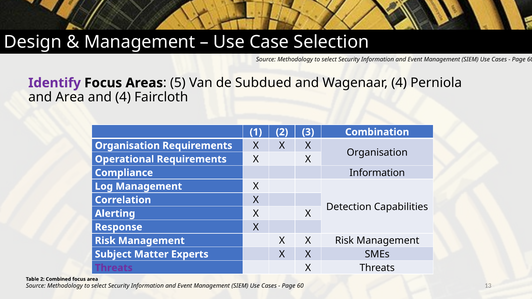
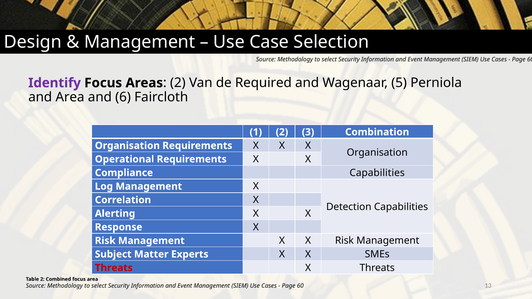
5: 5 -> 2 (178, 83)
Subdued: Subdued -> Required (263, 83)
Wagenaar 4: 4 -> 5 (399, 83)
and 4: 4 -> 6 (123, 97)
Information: Information -> Capabilities (377, 173)
Threats colour: purple -> red (114, 268)
